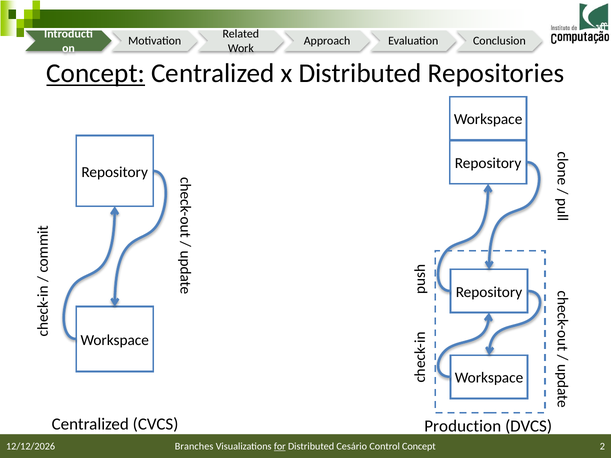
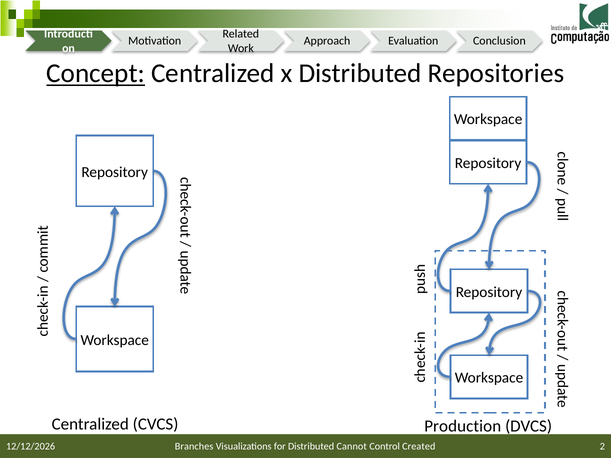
for underline: present -> none (280, 447)
Cesário: Cesário -> Cannot (352, 447)
Control Concept: Concept -> Created (419, 447)
